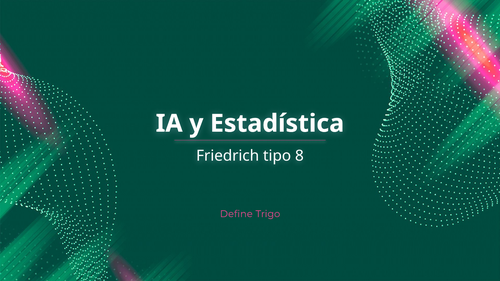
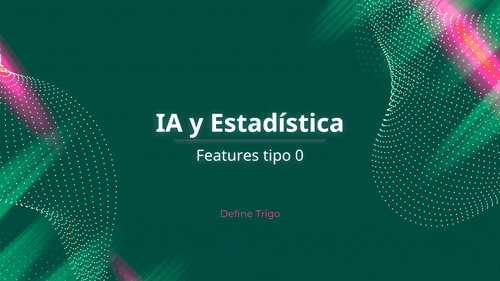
Friedrich: Friedrich -> Features (228, 156)
8: 8 -> 0 (299, 156)
